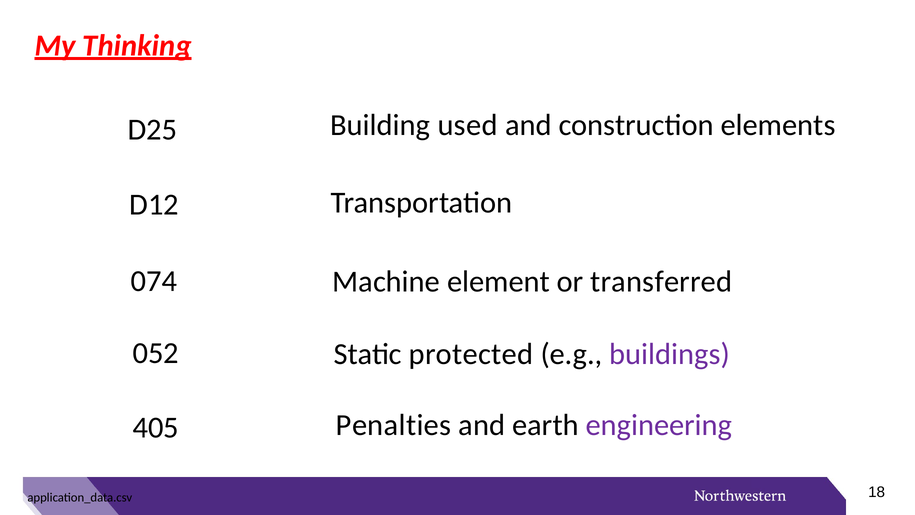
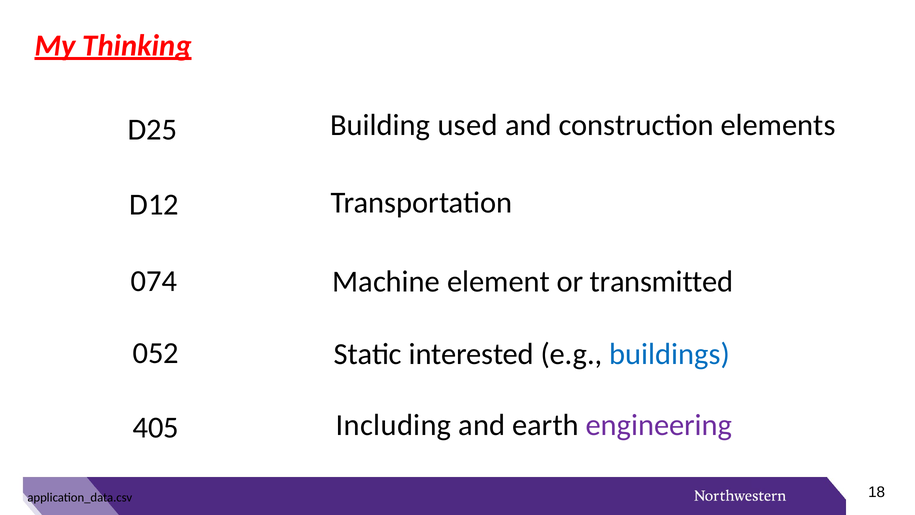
transferred: transferred -> transmitted (662, 282)
protected: protected -> interested (471, 354)
buildings colour: purple -> blue (670, 354)
Penalties: Penalties -> Including (394, 425)
